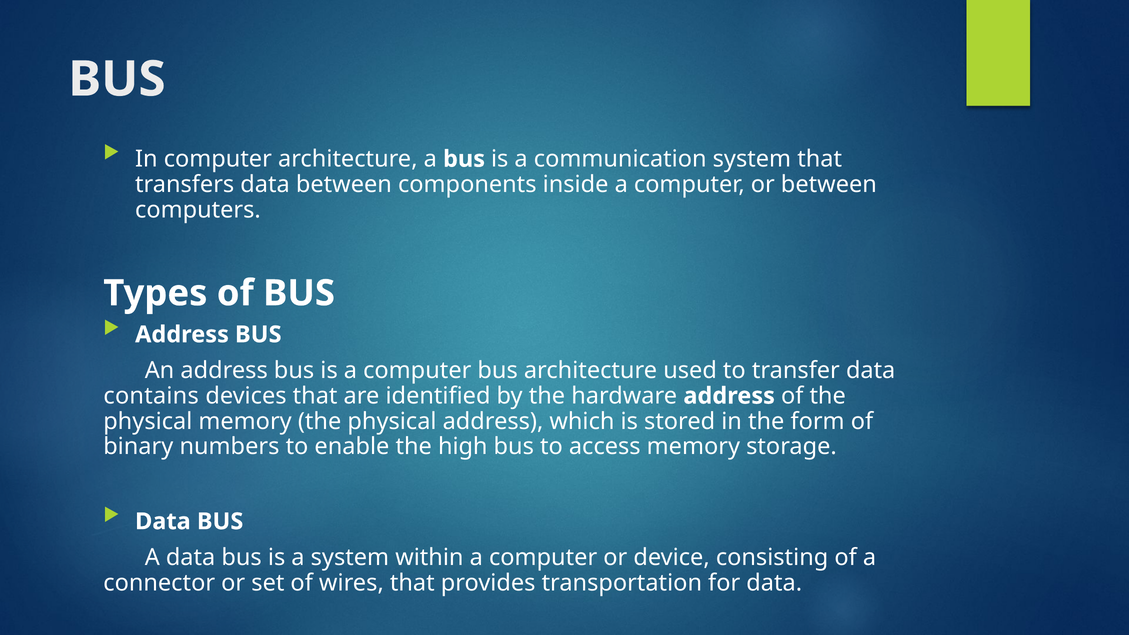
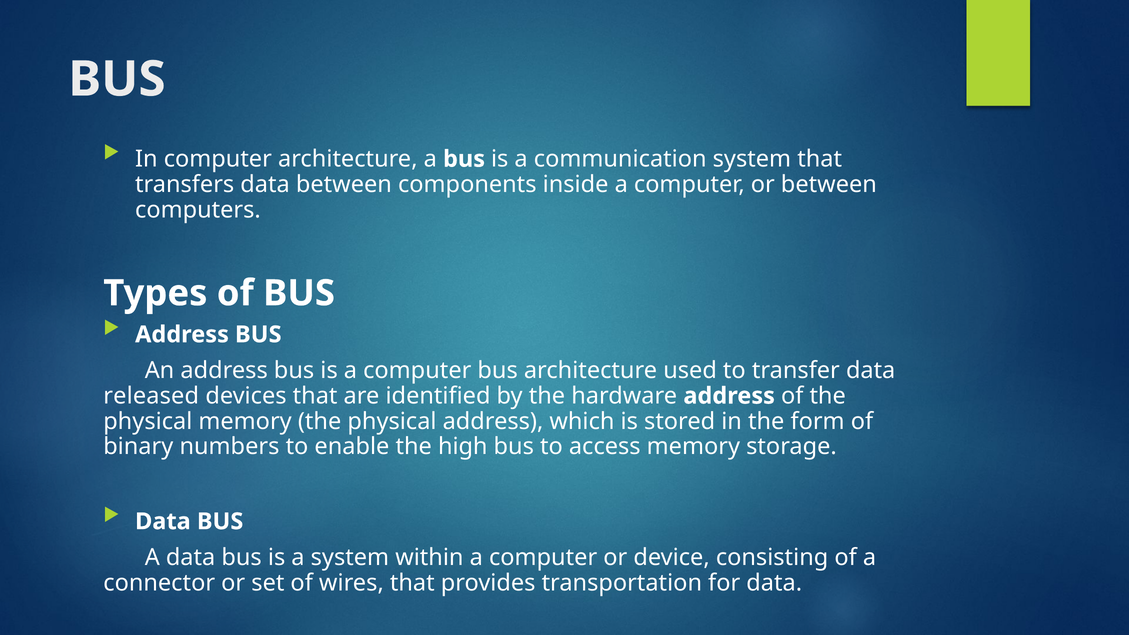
contains: contains -> released (151, 396)
